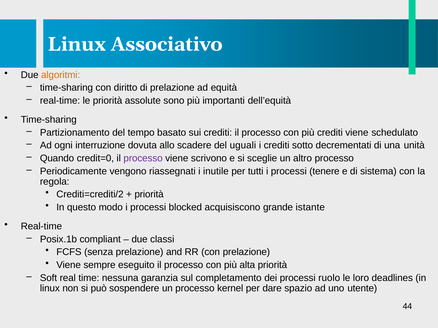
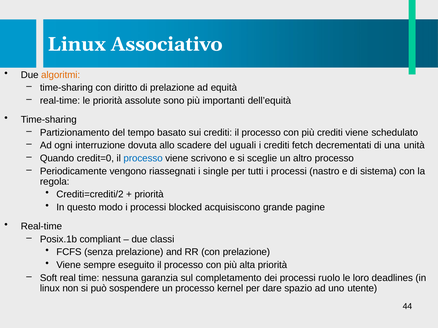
sotto: sotto -> fetch (303, 146)
processo colour: purple -> blue (143, 158)
inutile: inutile -> single (216, 171)
tenere: tenere -> nastro (324, 171)
istante: istante -> pagine (310, 207)
